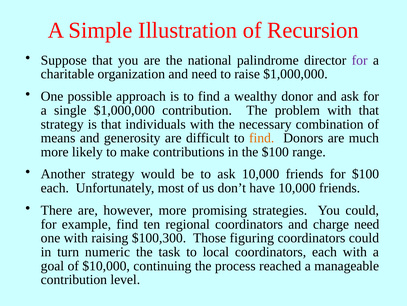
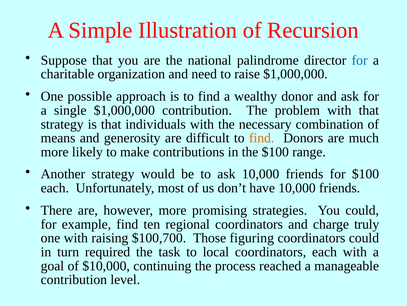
for colour: purple -> blue (360, 60)
charge need: need -> truly (367, 224)
$100,300: $100,300 -> $100,700 (159, 238)
numeric: numeric -> required (108, 251)
